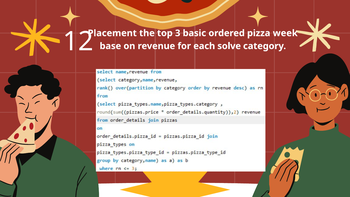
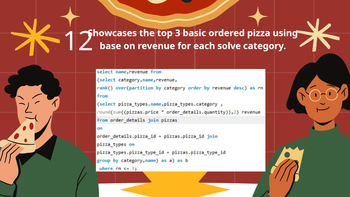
Placement: Placement -> Showcases (112, 33)
week: week -> using (285, 33)
